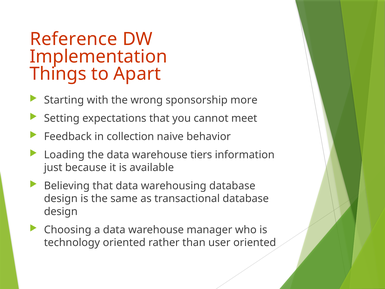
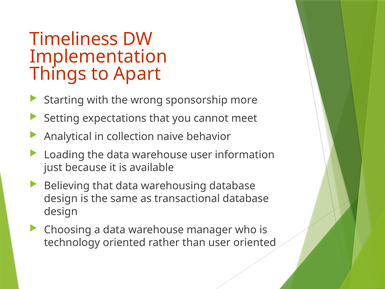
Reference: Reference -> Timeliness (74, 39)
Feedback: Feedback -> Analytical (68, 136)
warehouse tiers: tiers -> user (201, 155)
